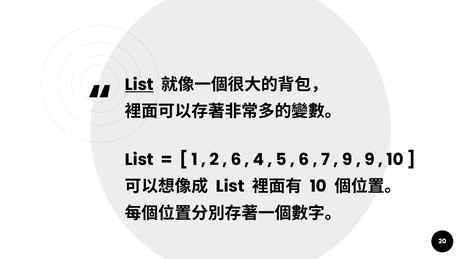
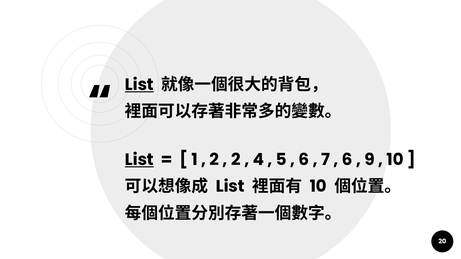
List underline: none -> present (139, 160)
6: 6 -> 2 (236, 160)
9: 9 -> 6 (347, 160)
